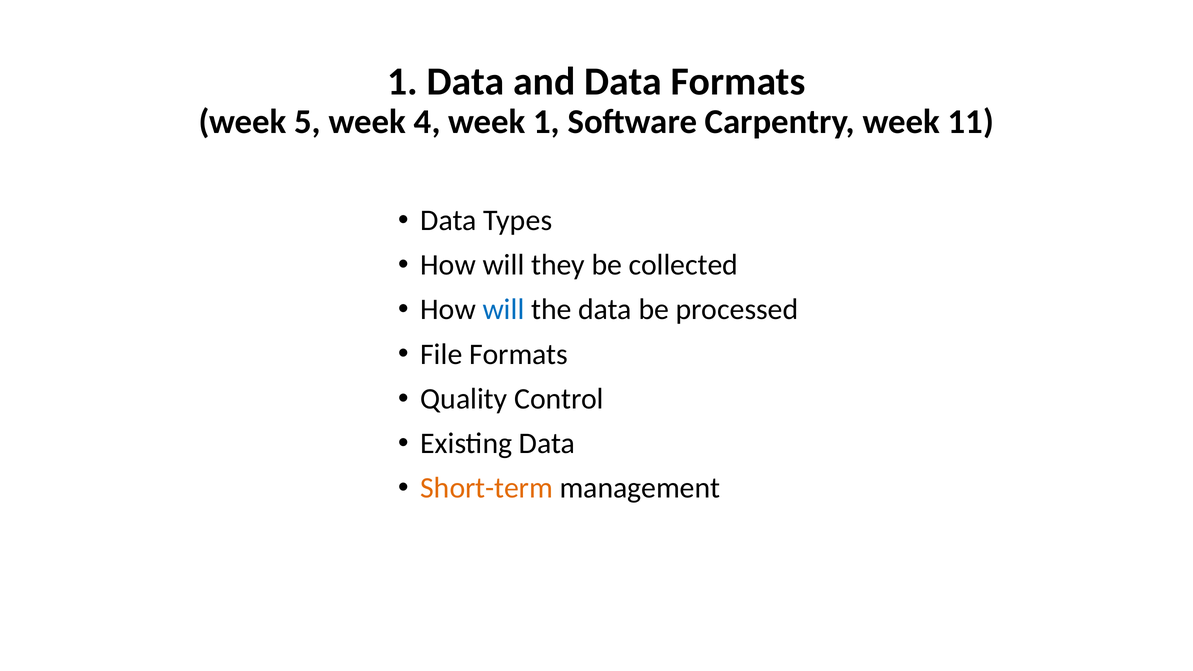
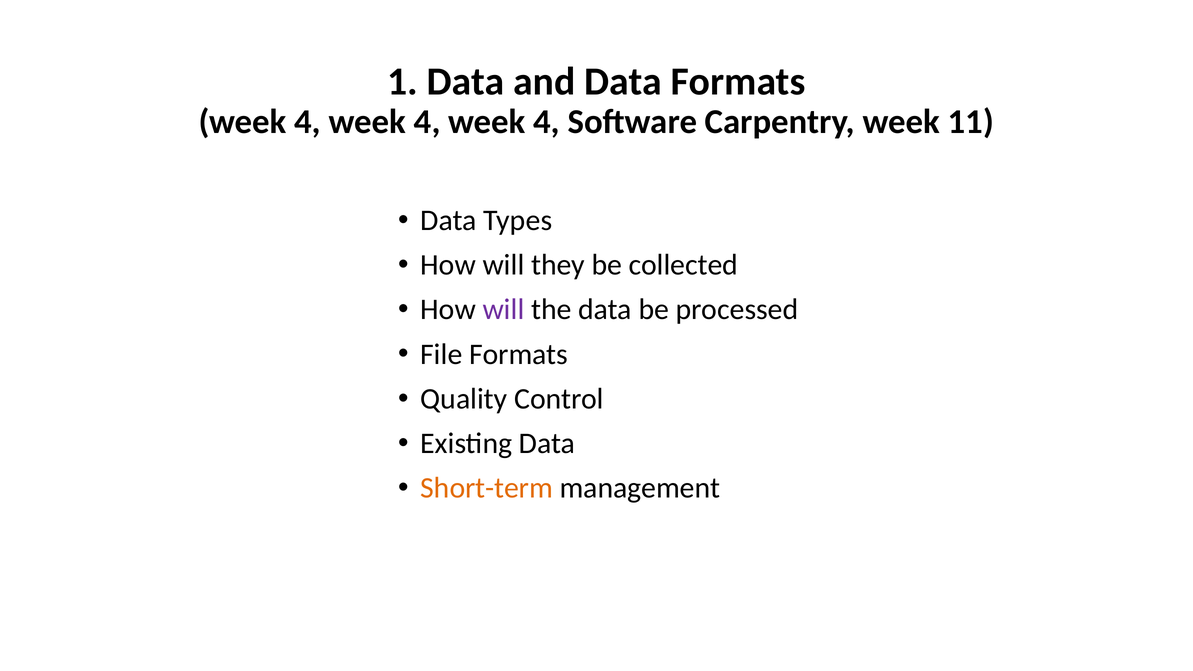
5: 5 -> 4 (308, 122)
1: 1 -> 4 (547, 122)
will colour: blue -> purple (503, 310)
